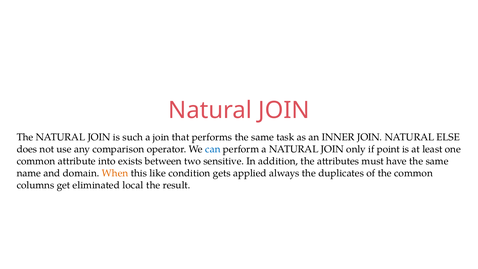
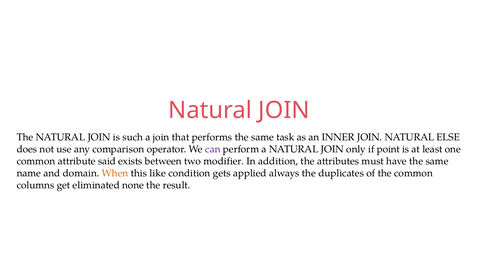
can colour: blue -> purple (213, 149)
into: into -> said (107, 161)
sensitive: sensitive -> modifier (224, 161)
local: local -> none (133, 185)
